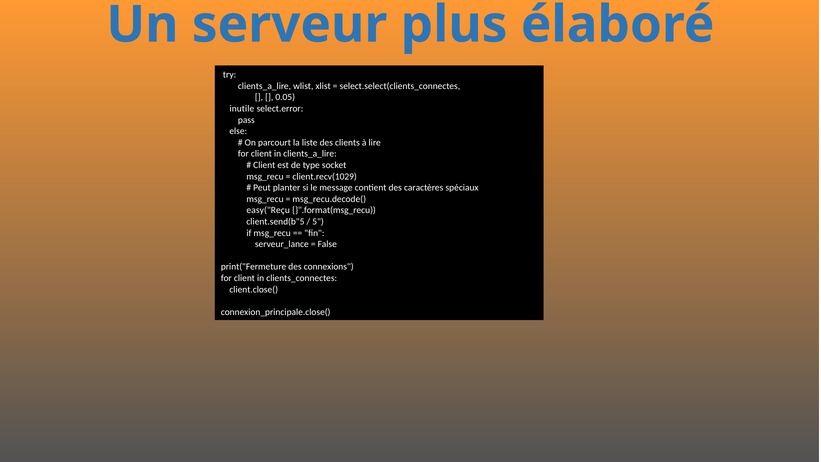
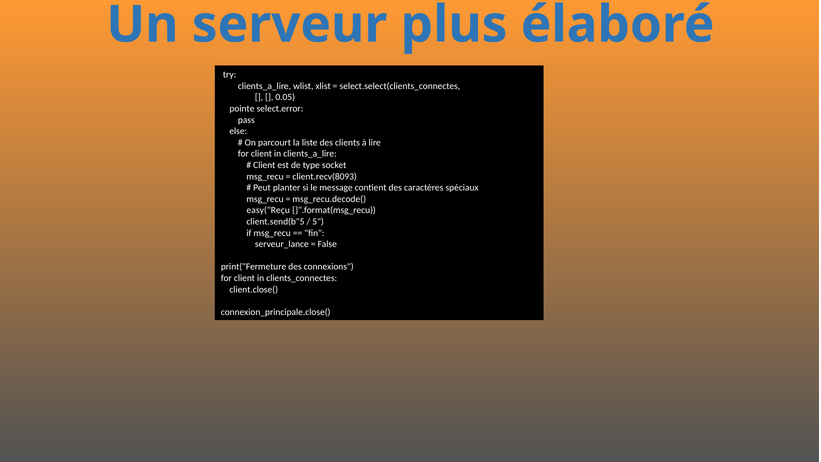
inutile: inutile -> pointe (242, 109)
client.recv(1029: client.recv(1029 -> client.recv(8093 (325, 176)
